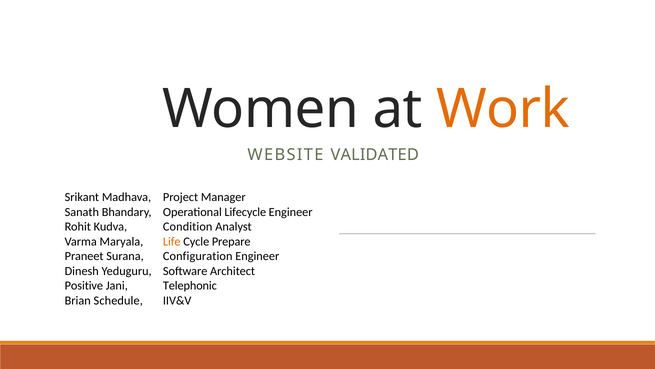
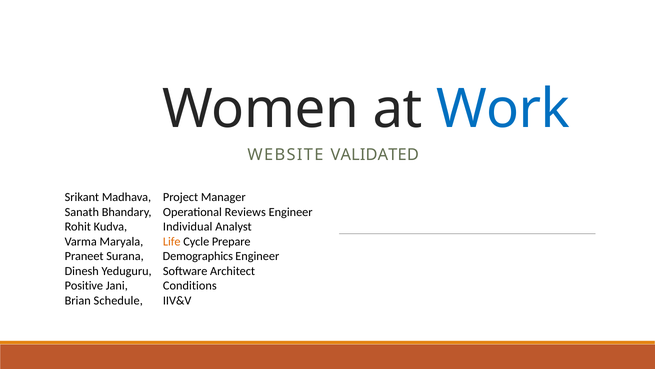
Work colour: orange -> blue (503, 109)
Lifecycle: Lifecycle -> Reviews (245, 212)
Condition: Condition -> Individual (188, 227)
Configuration: Configuration -> Demographics (198, 256)
Telephonic: Telephonic -> Conditions (190, 285)
